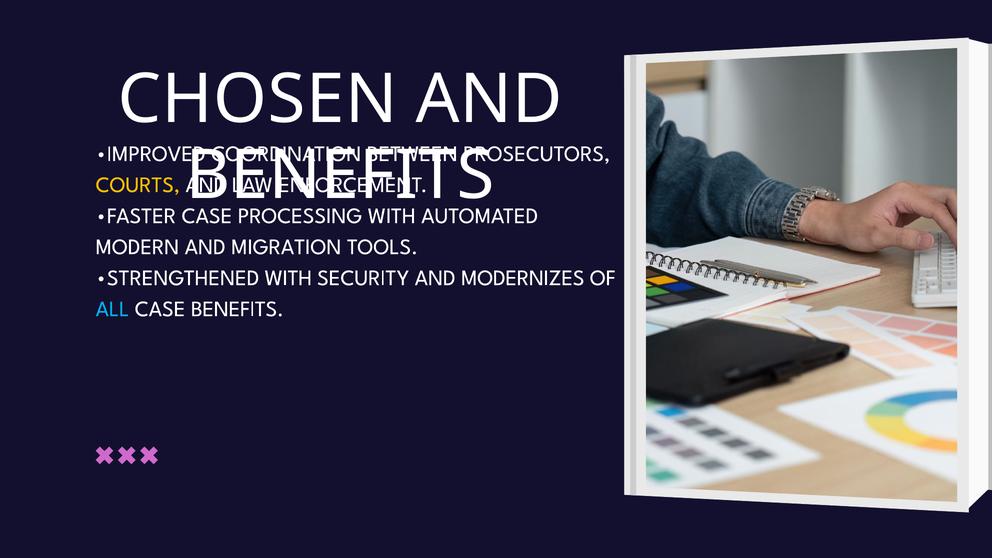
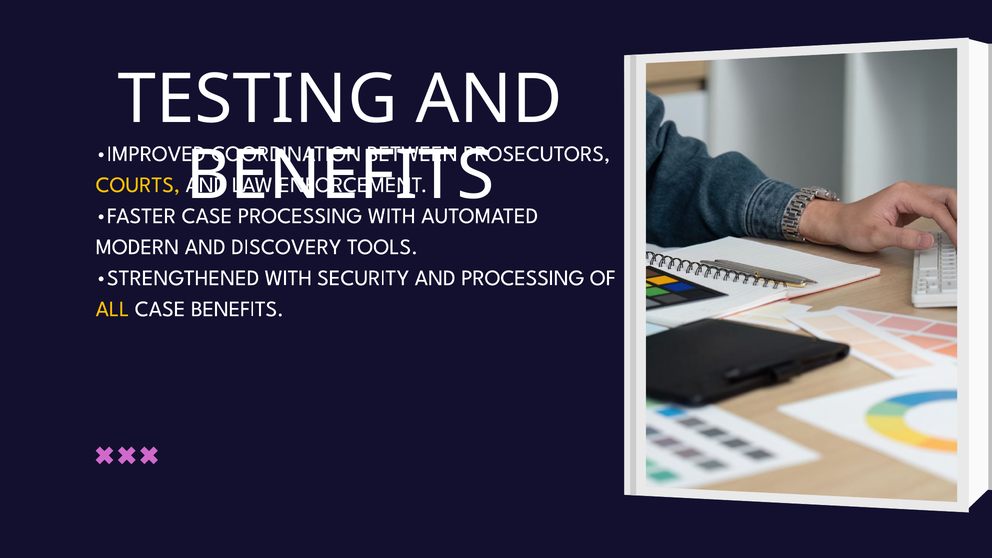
CHOSEN: CHOSEN -> TESTING (258, 100)
MIGRATION: MIGRATION -> DISCOVERY (286, 247)
AND MODERNIZES: MODERNIZES -> PROCESSING (523, 278)
ALL colour: light blue -> yellow (112, 309)
